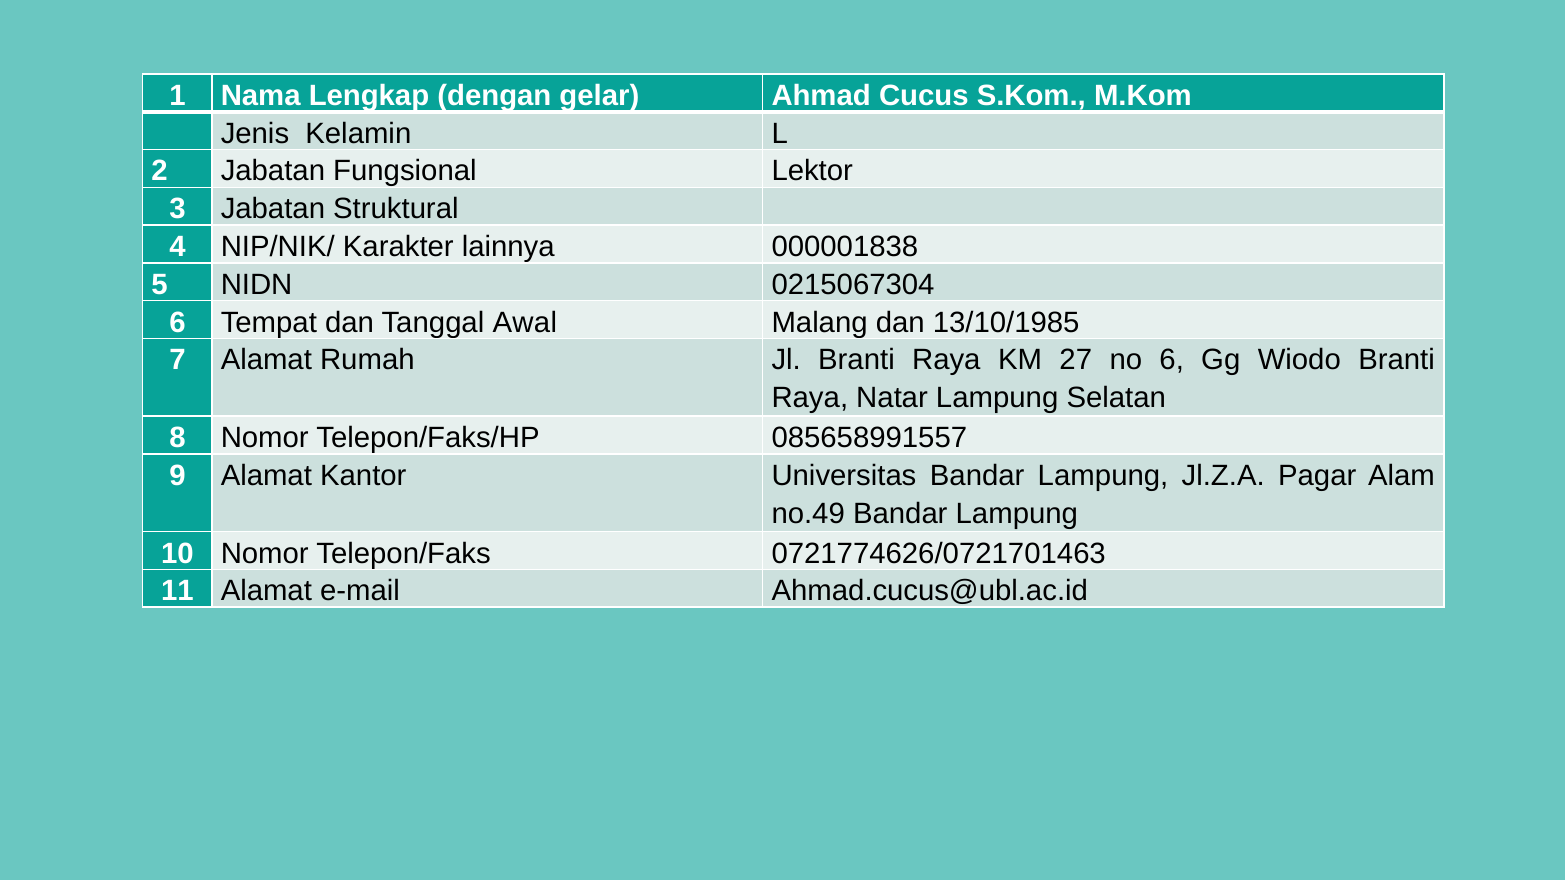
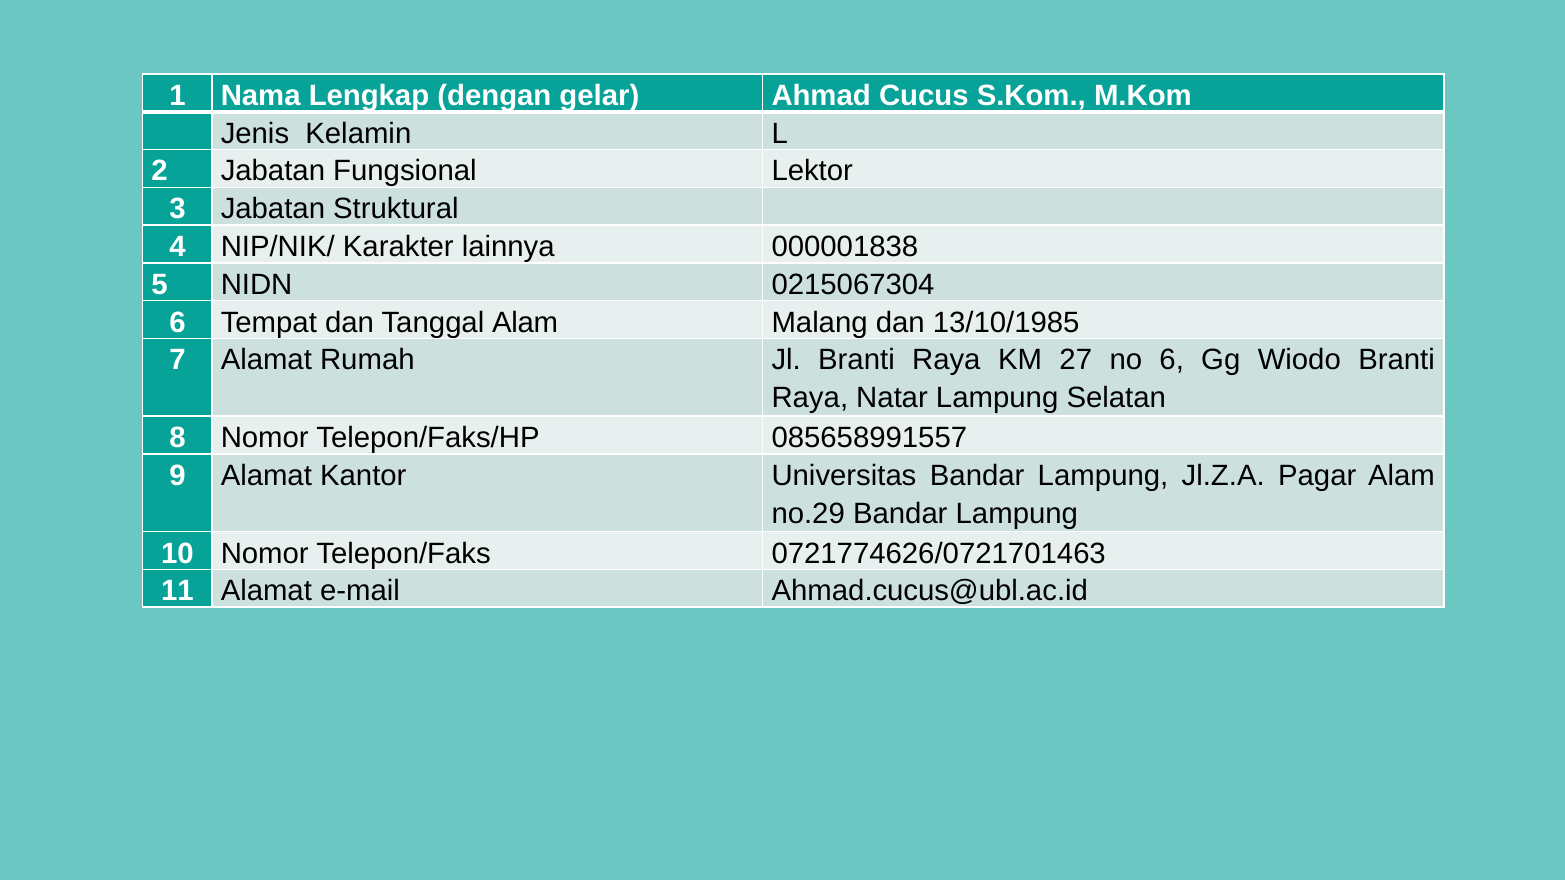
Tanggal Awal: Awal -> Alam (525, 323)
no.49: no.49 -> no.29 (808, 514)
